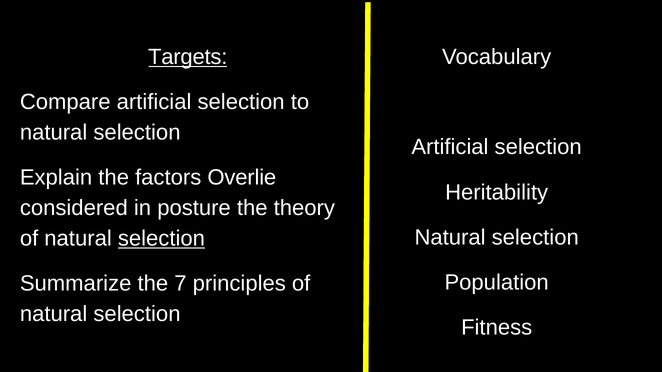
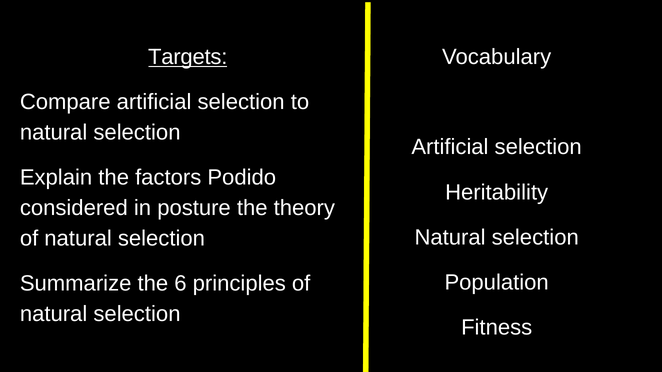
Overlie: Overlie -> Podido (242, 178)
selection underline: present -> none (161, 239)
7: 7 -> 6 (180, 284)
